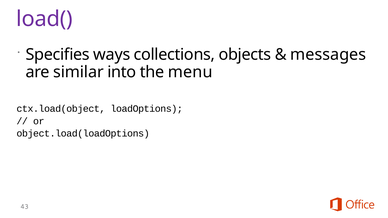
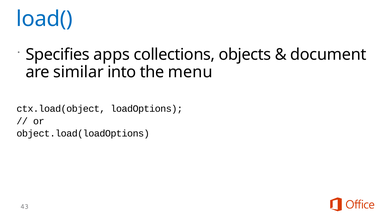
load( colour: purple -> blue (44, 19)
ways: ways -> apps (112, 55)
messages: messages -> document (328, 55)
